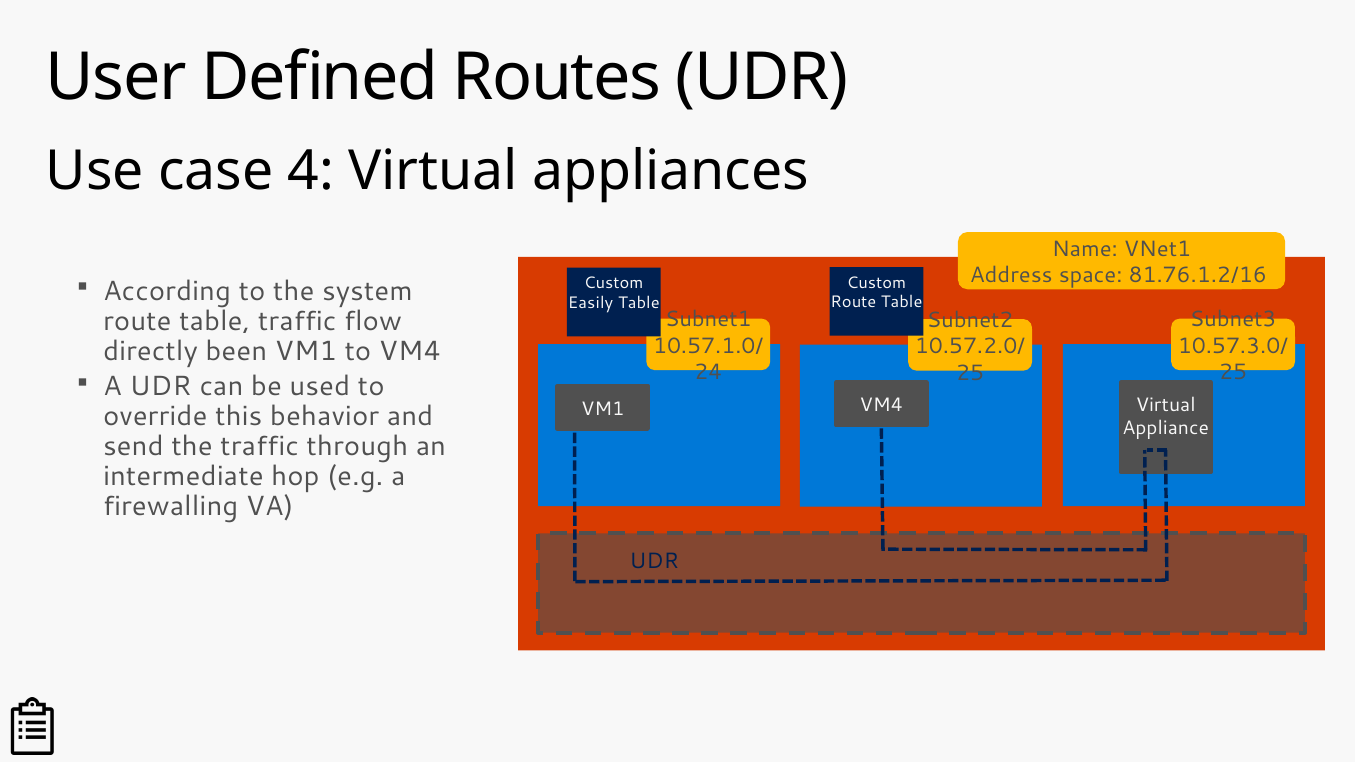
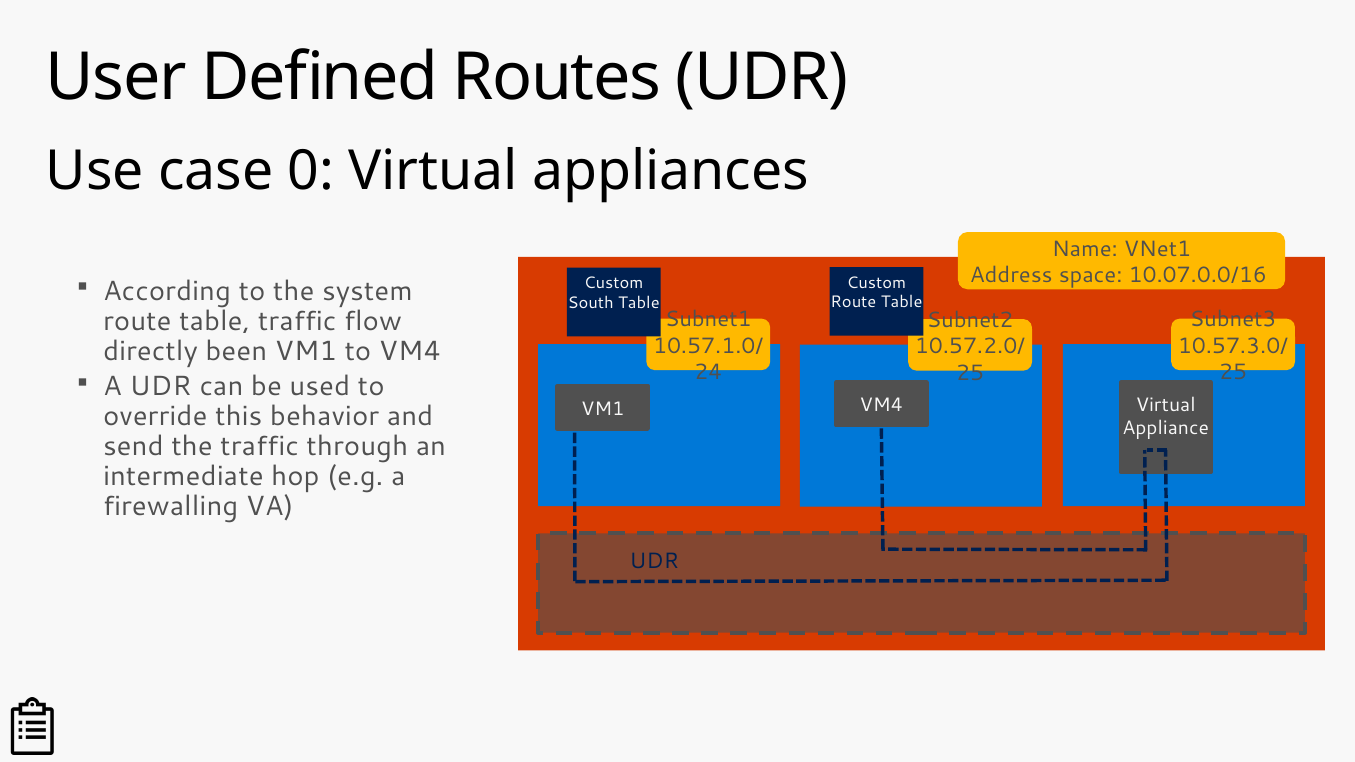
4: 4 -> 0 (311, 172)
81.76.1.2/16: 81.76.1.2/16 -> 10.07.0.0/16 (1198, 275)
Easily: Easily -> South (591, 303)
